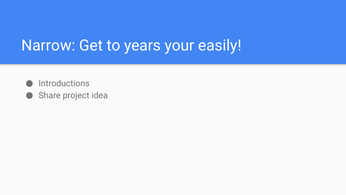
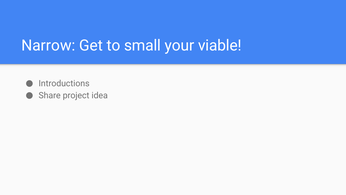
years: years -> small (143, 45)
easily: easily -> viable (220, 45)
